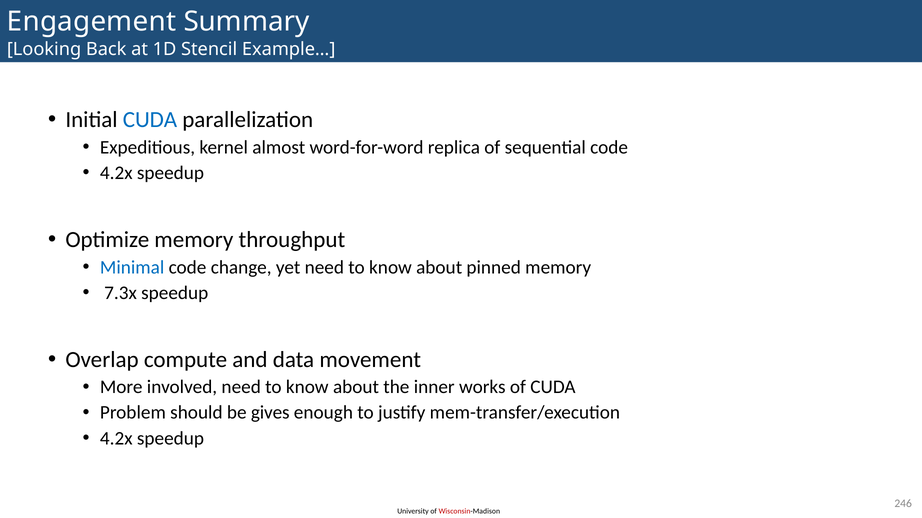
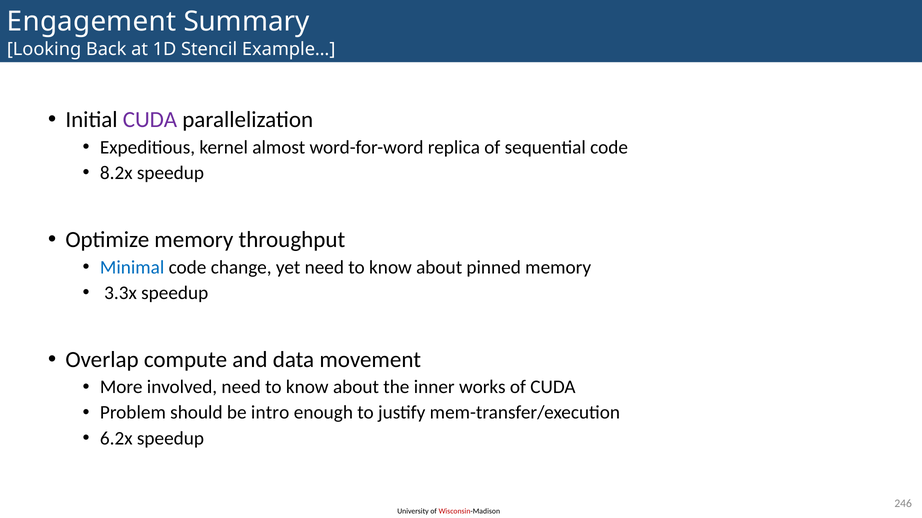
CUDA colour: blue -> purple (150, 120)
4.2x: 4.2x -> 8.2x (116, 173)
7.3x: 7.3x -> 3.3x (121, 293)
gives: gives -> intro (270, 413)
4.2x: 4.2x -> 6.2x (116, 439)
